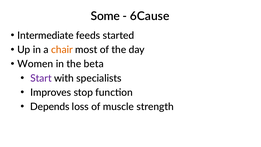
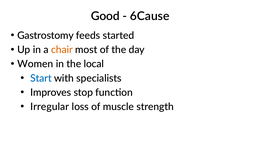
Some: Some -> Good (105, 16)
Intermediate: Intermediate -> Gastrostomy (45, 36)
beta: beta -> local (94, 64)
Start colour: purple -> blue (41, 78)
Depends: Depends -> Irregular (50, 107)
